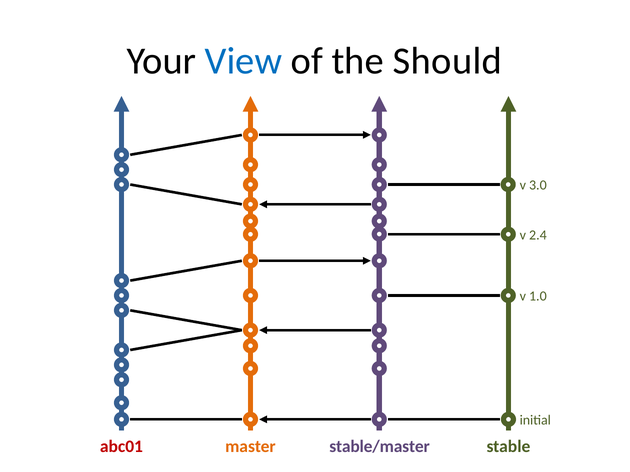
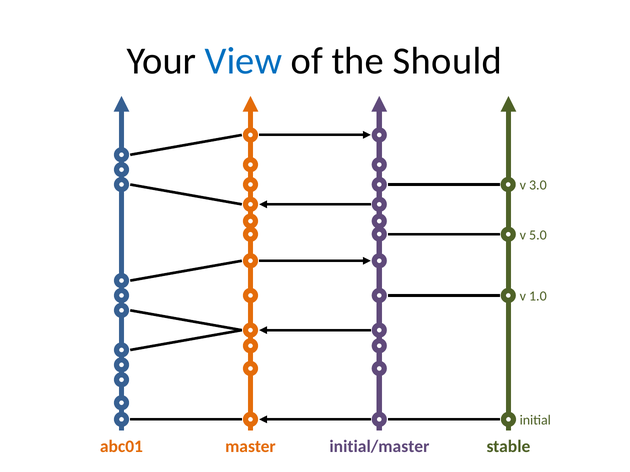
2.4: 2.4 -> 5.0 (538, 235)
abc01 colour: red -> orange (121, 447)
stable/master: stable/master -> initial/master (379, 447)
